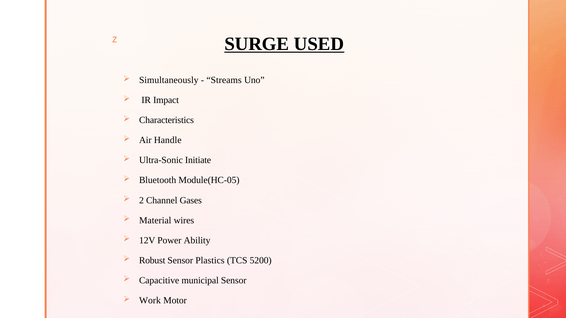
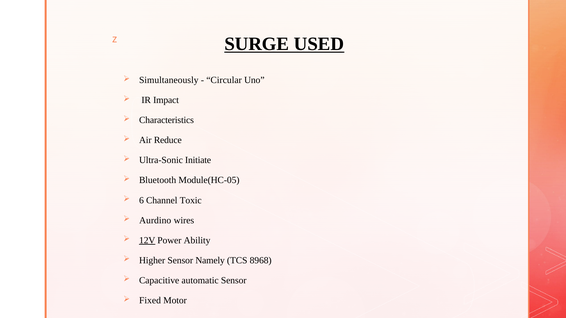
Streams: Streams -> Circular (224, 80)
Handle: Handle -> Reduce (168, 140)
2: 2 -> 6 (141, 200)
Gases: Gases -> Toxic (191, 200)
Material: Material -> Aurdino (155, 221)
12V underline: none -> present (147, 241)
Robust: Robust -> Higher (152, 261)
Plastics: Plastics -> Namely (210, 261)
5200: 5200 -> 8968 (261, 261)
municipal: municipal -> automatic (200, 281)
Work: Work -> Fixed (150, 301)
